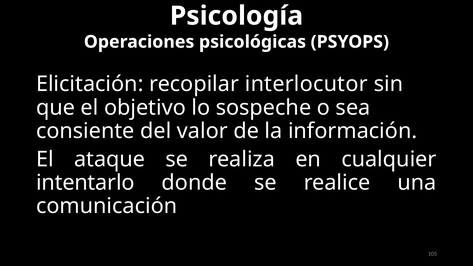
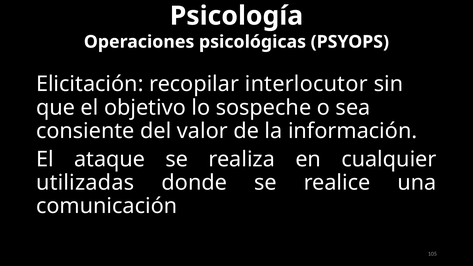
intentarlo: intentarlo -> utilizadas (85, 183)
